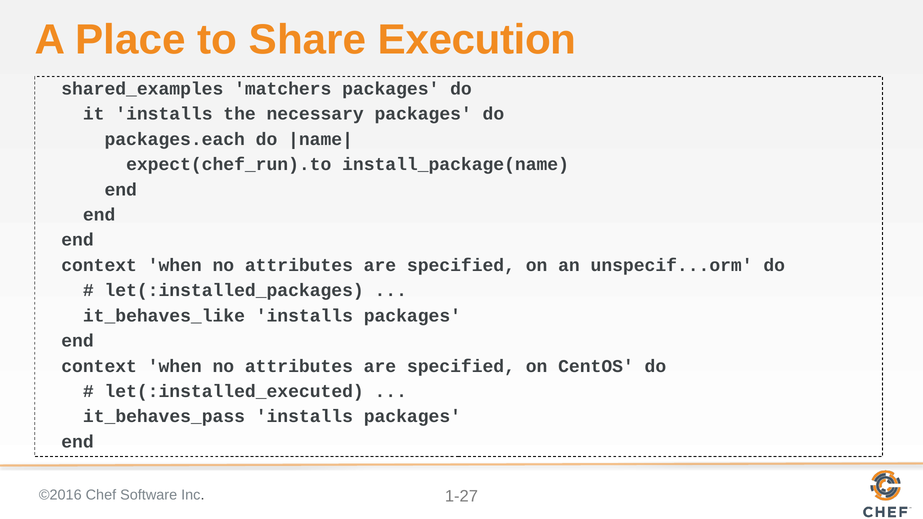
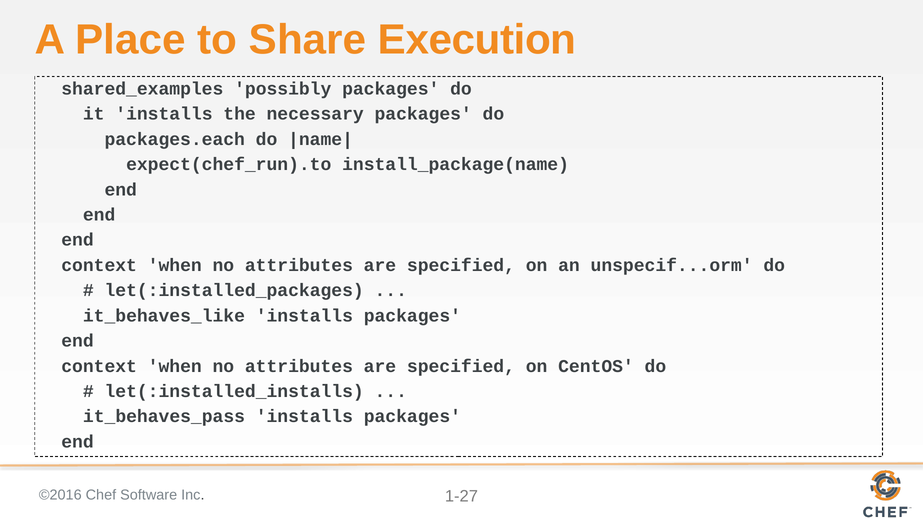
matchers: matchers -> possibly (283, 89)
let(:installed_executed: let(:installed_executed -> let(:installed_installs (234, 391)
